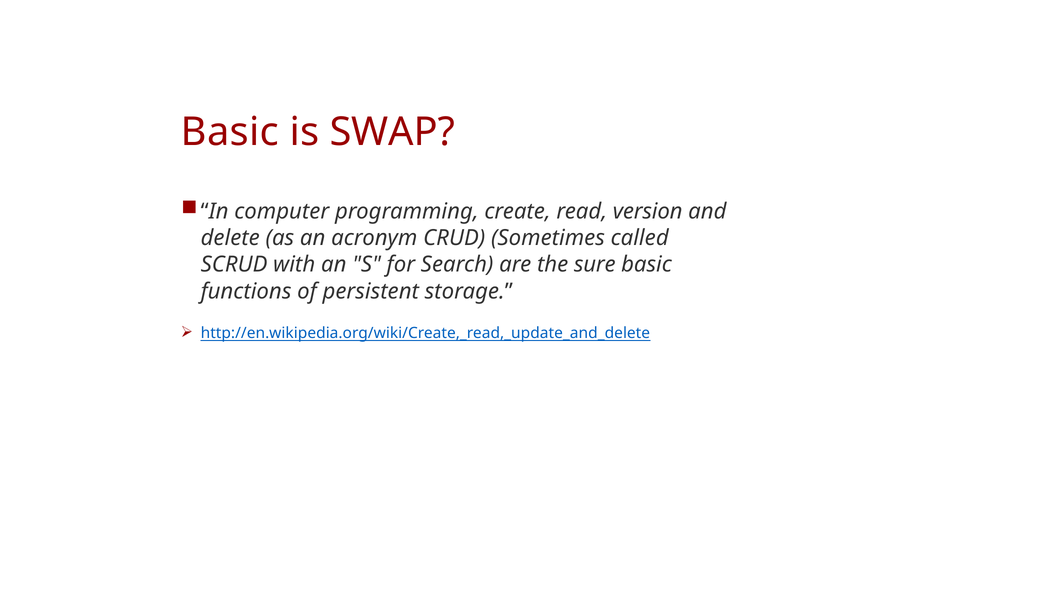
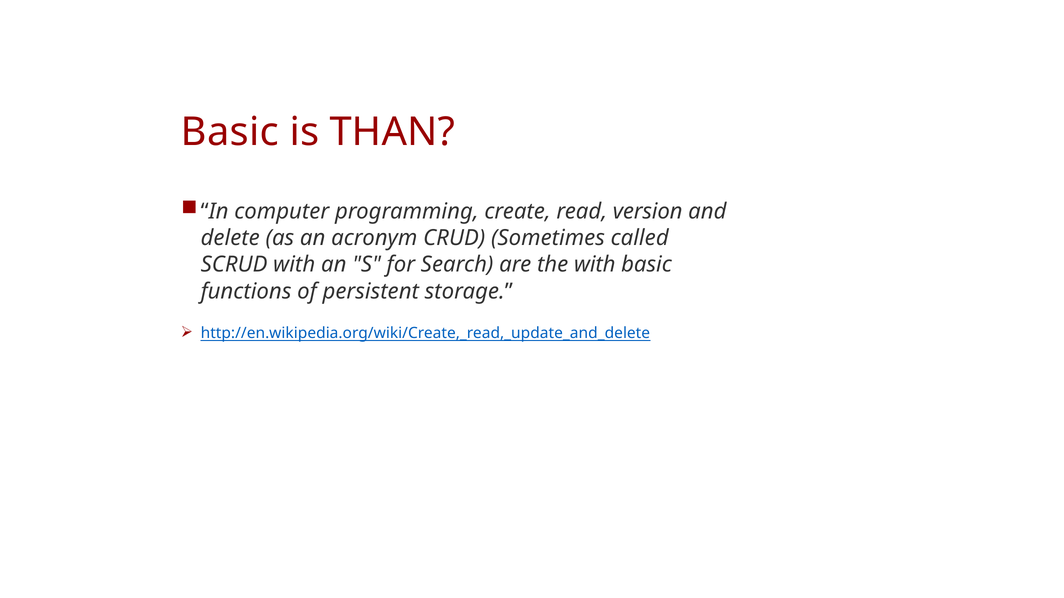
SWAP: SWAP -> THAN (392, 132)
the sure: sure -> with (595, 265)
